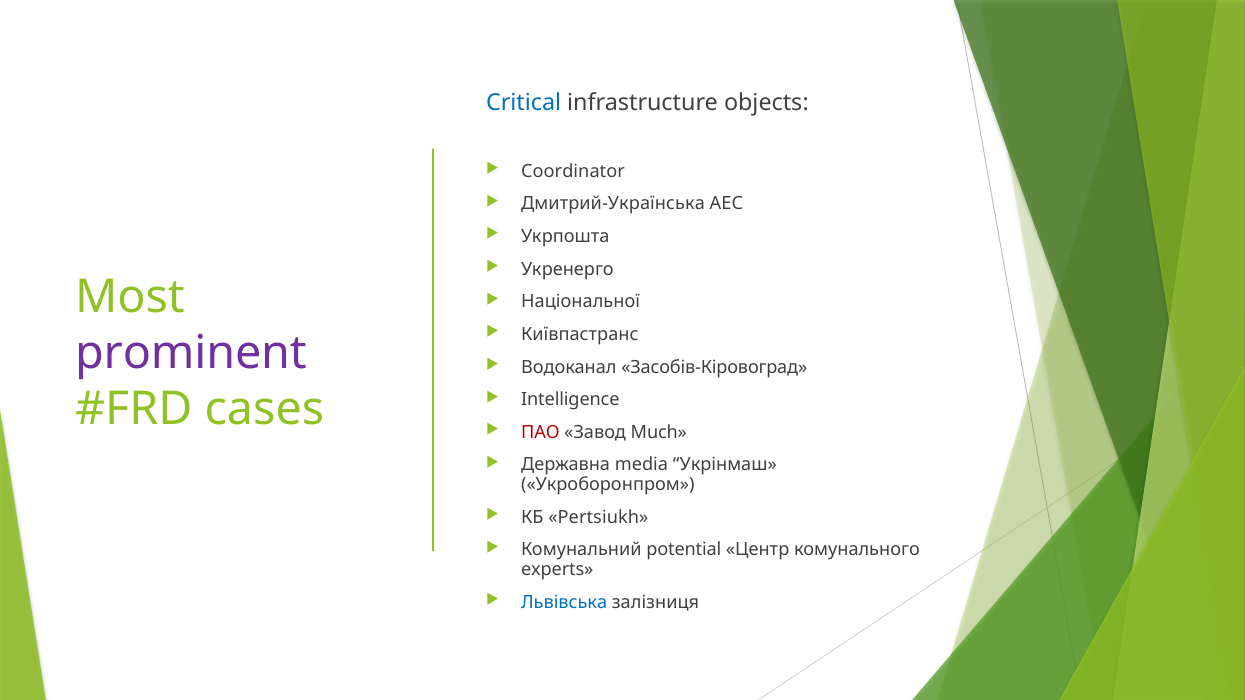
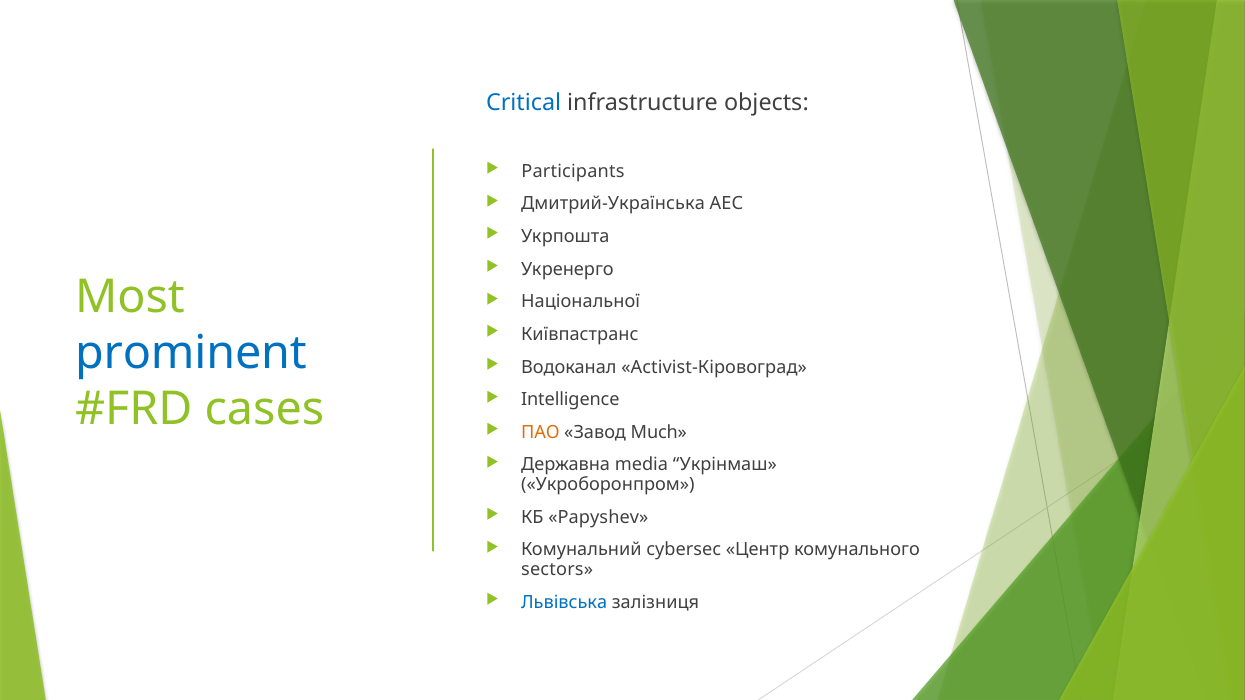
Coordinator: Coordinator -> Participants (573, 171)
prominent colour: purple -> blue (191, 353)
Засобів-Кіровоград: Засобів-Кіровоград -> Activist-Кіровоград (714, 367)
ПАО colour: red -> orange (540, 432)
Pertsiukh: Pertsiukh -> Papyshev (598, 517)
potential: potential -> cybersec (684, 550)
experts: experts -> sectors (557, 570)
